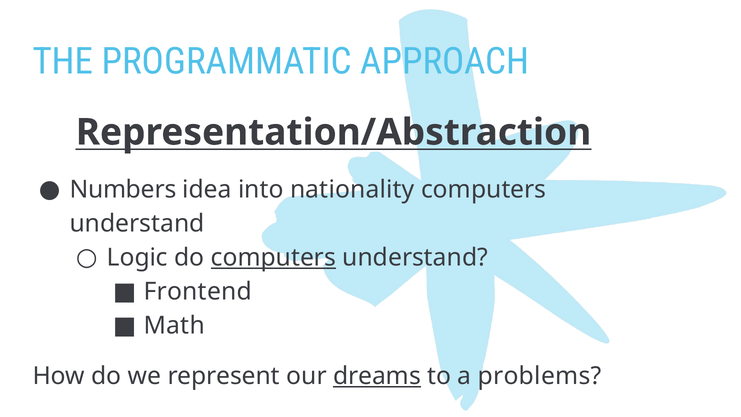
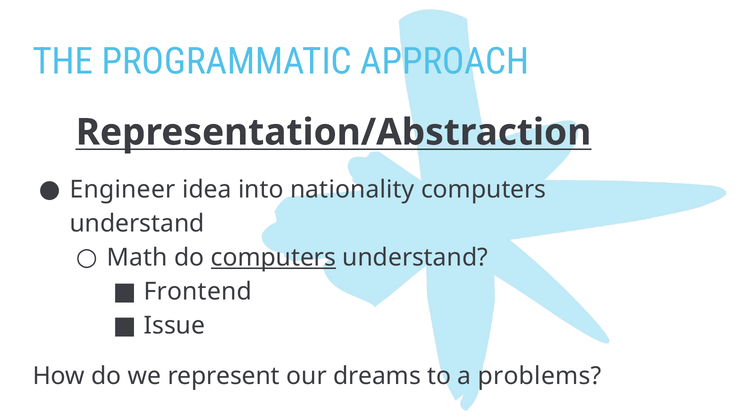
Numbers: Numbers -> Engineer (123, 189)
Logic: Logic -> Math (137, 257)
Math: Math -> Issue (174, 326)
dreams underline: present -> none (377, 376)
